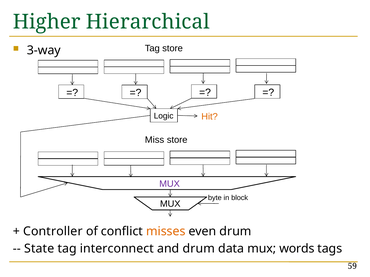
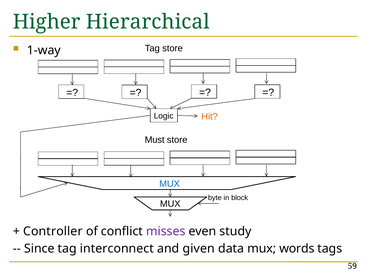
3-way: 3-way -> 1-way (44, 50)
Miss: Miss -> Must (155, 140)
MUX colour: purple -> blue (170, 184)
misses colour: orange -> purple (166, 232)
even drum: drum -> study (236, 232)
State: State -> Since (39, 249)
and drum: drum -> given (199, 249)
